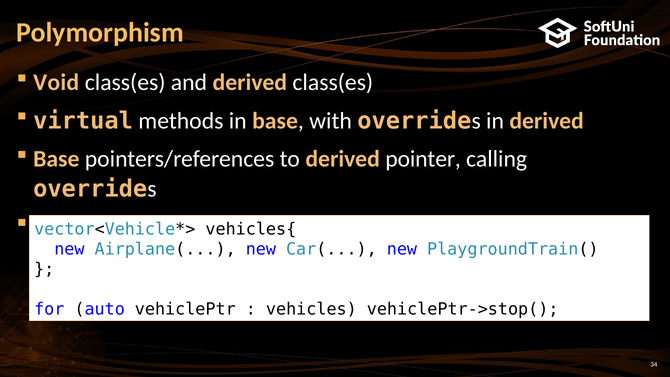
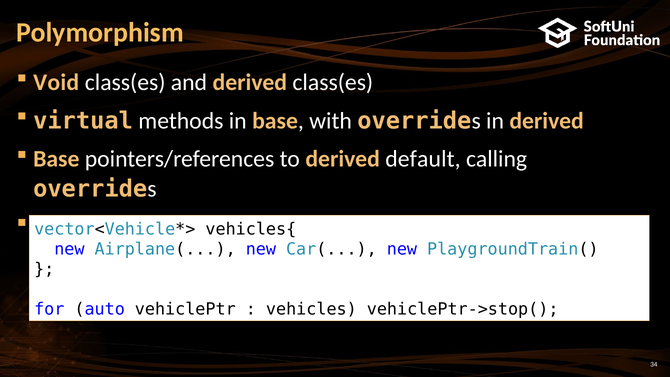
pointer: pointer -> default (423, 159)
